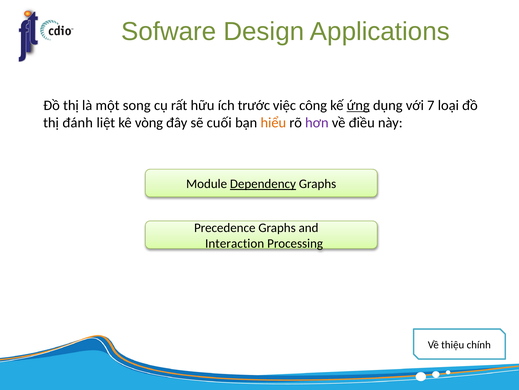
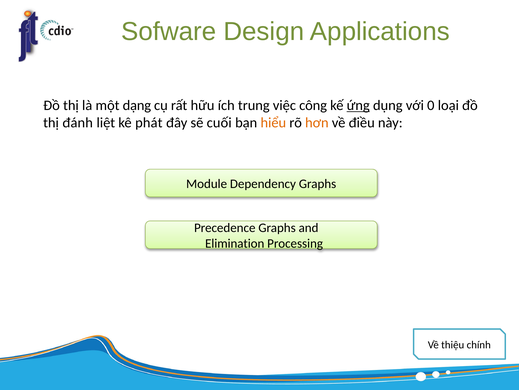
song: song -> dạng (137, 105)
trước: trước -> trung (254, 105)
7: 7 -> 0 (431, 105)
vòng: vòng -> phát (149, 123)
hơn colour: purple -> orange (317, 123)
Dependency underline: present -> none (263, 184)
Interaction: Interaction -> Elimination (235, 243)
